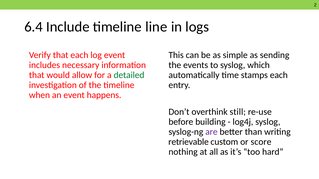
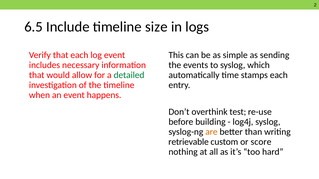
6.4: 6.4 -> 6.5 (34, 27)
line: line -> size (156, 27)
still: still -> test (238, 112)
are colour: purple -> orange (211, 132)
